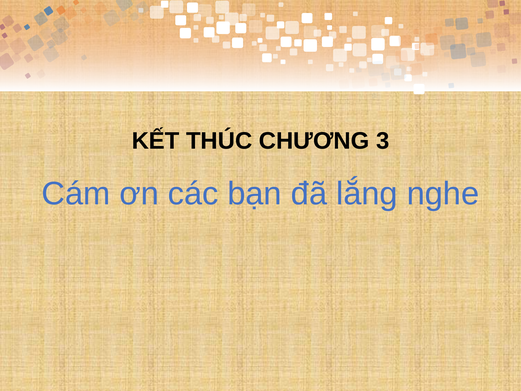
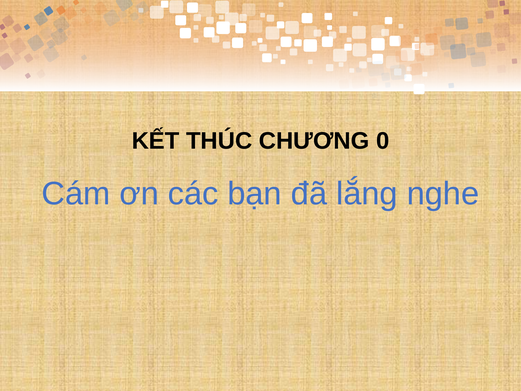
3: 3 -> 0 (383, 141)
